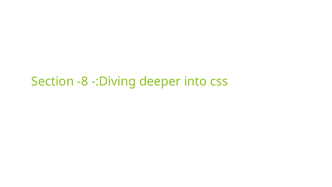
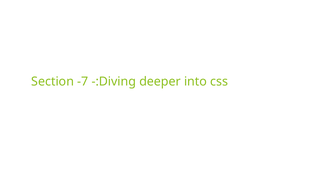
-8: -8 -> -7 (83, 81)
